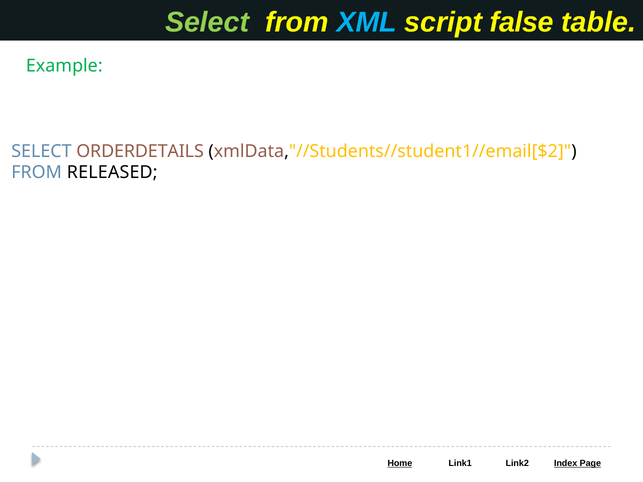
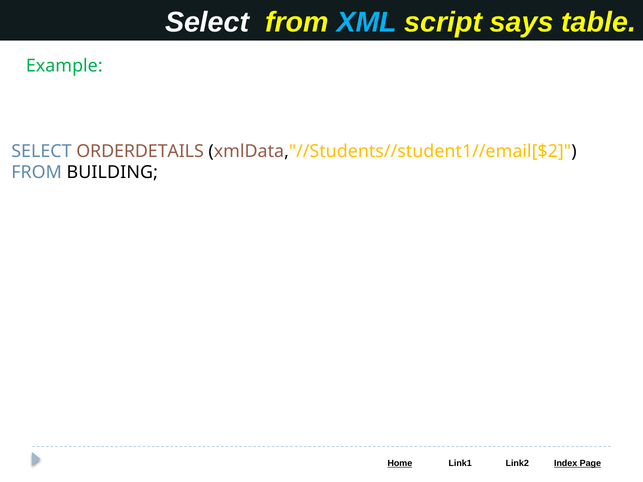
Select colour: light green -> white (207, 22)
false: false -> says (522, 22)
RELEASED: RELEASED -> BUILDING (112, 173)
